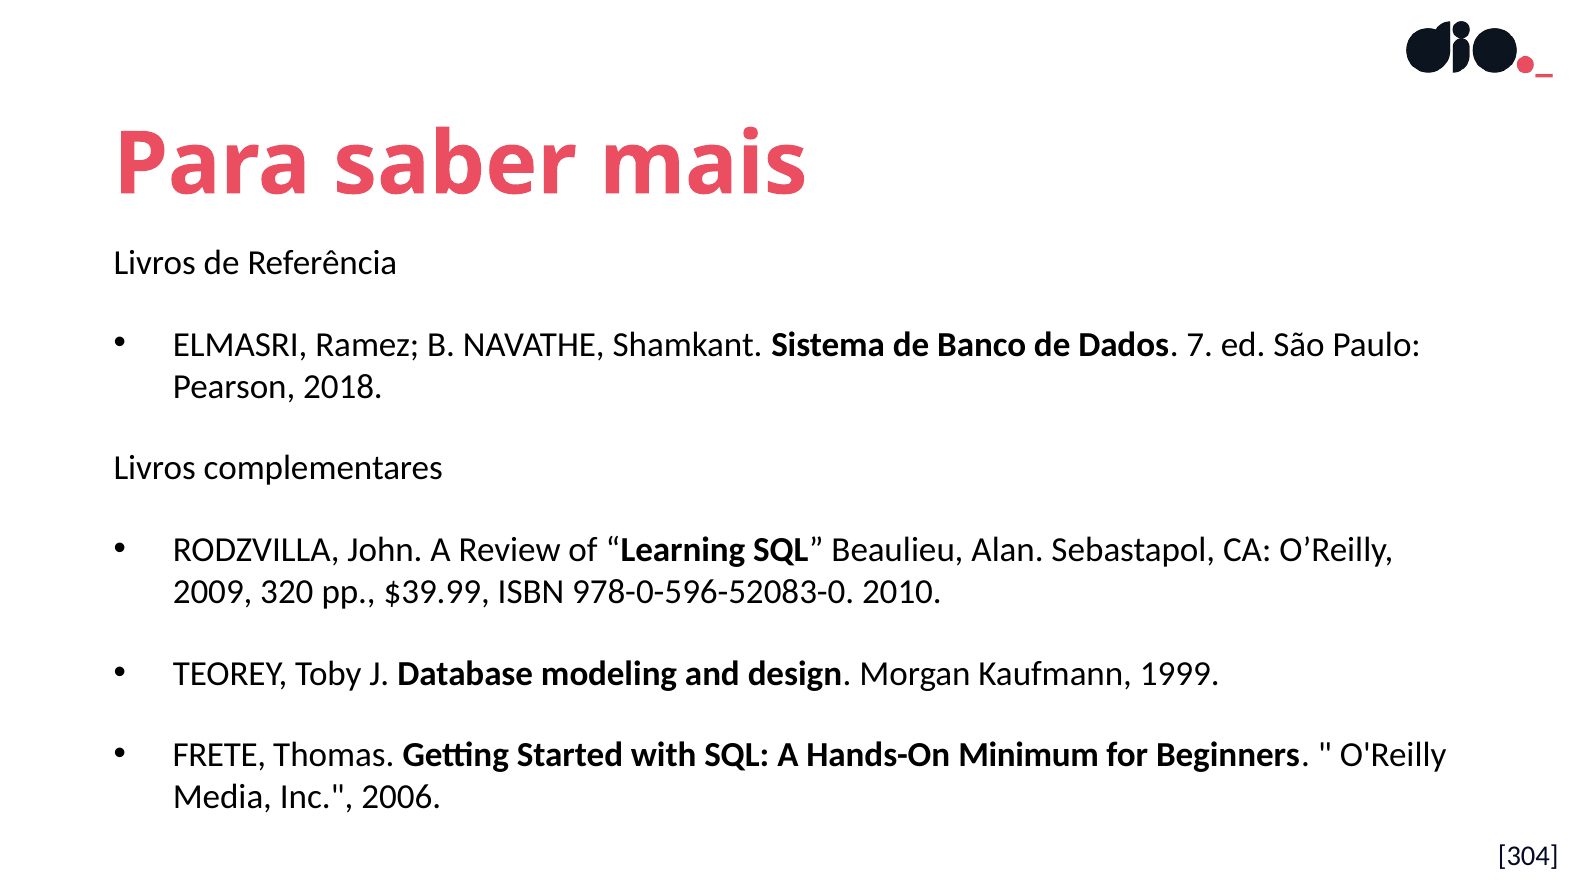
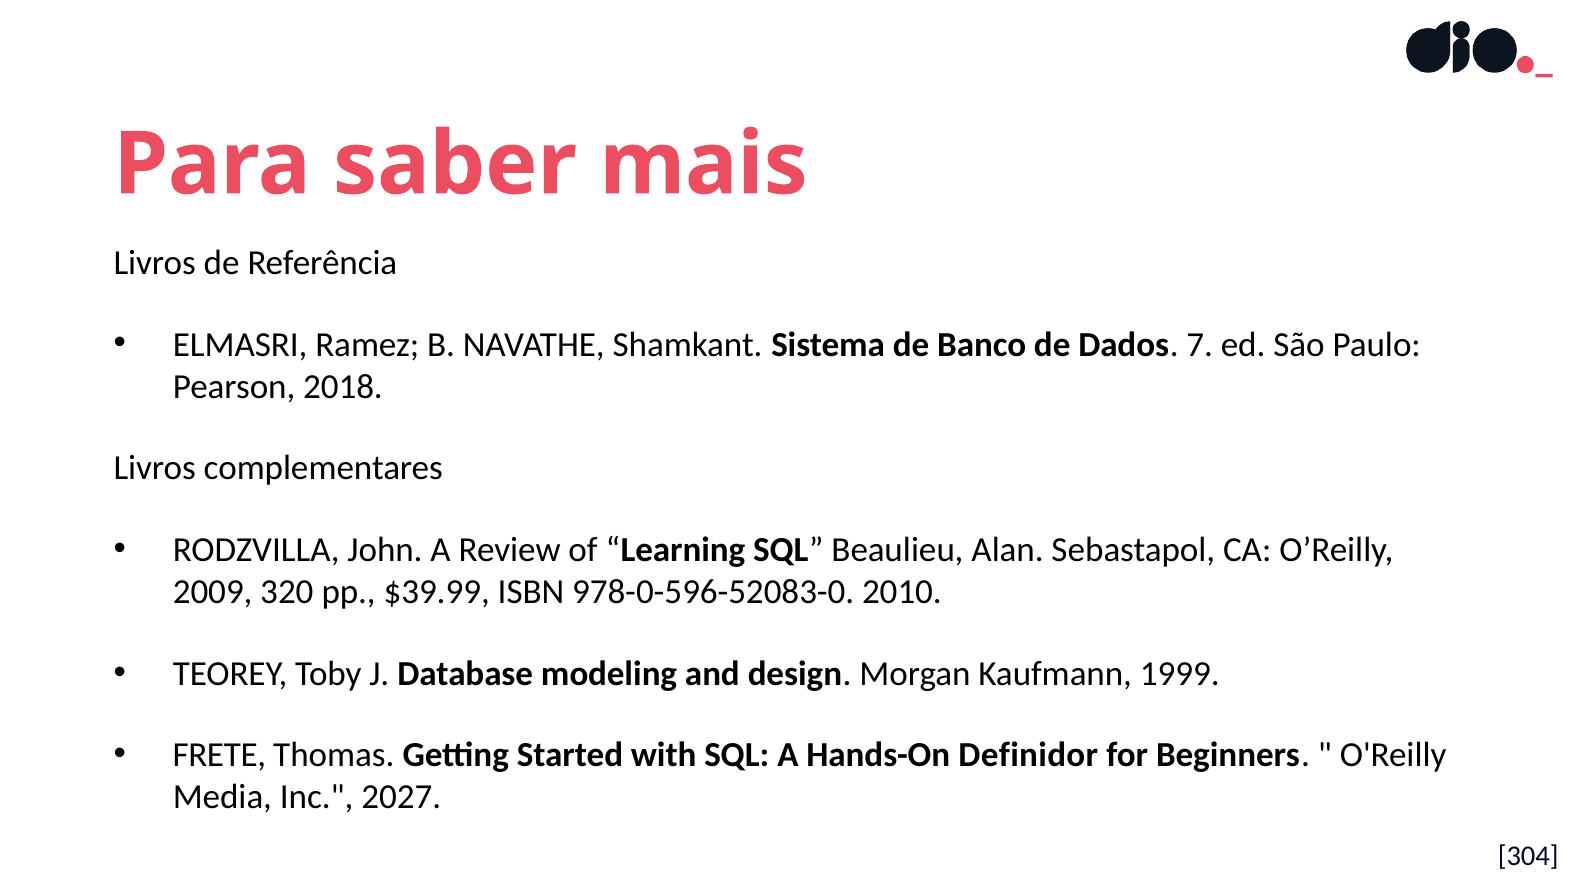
Minimum: Minimum -> Definidor (1028, 756)
2006: 2006 -> 2027 (401, 798)
